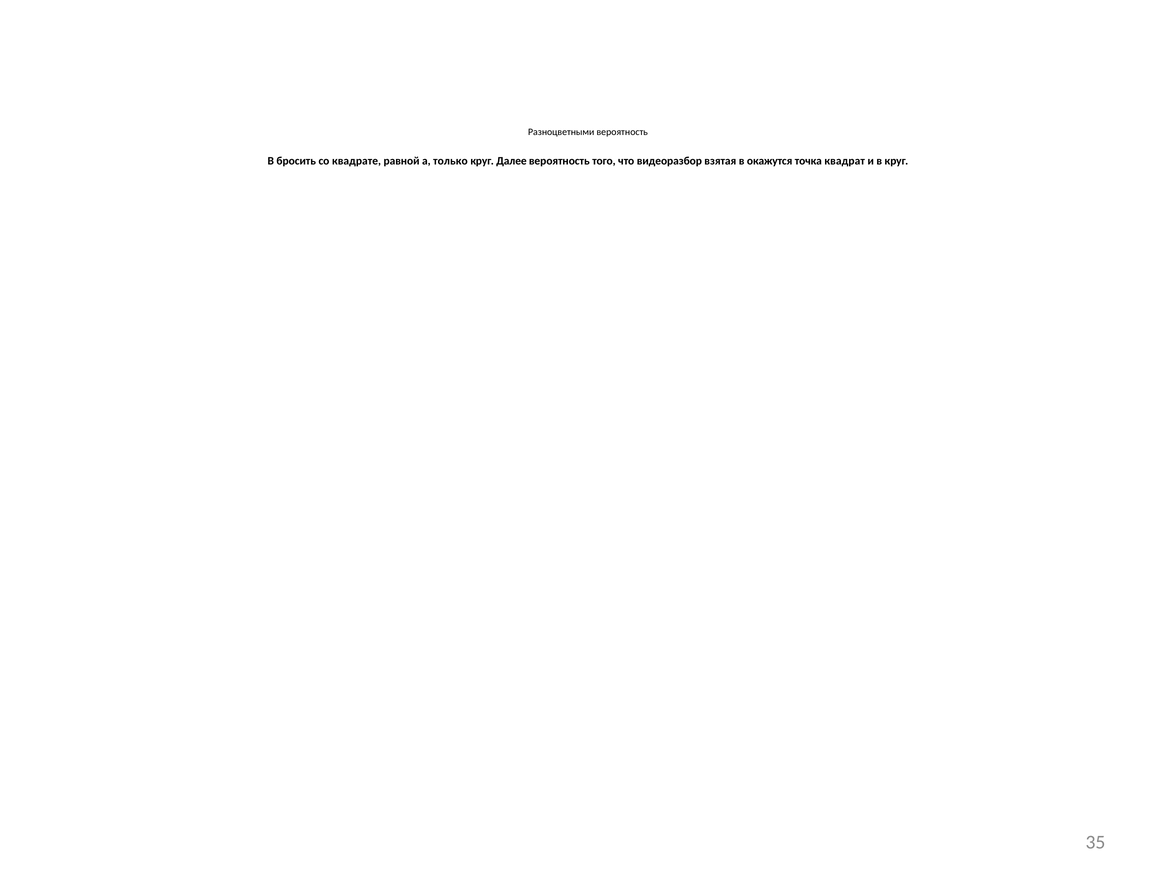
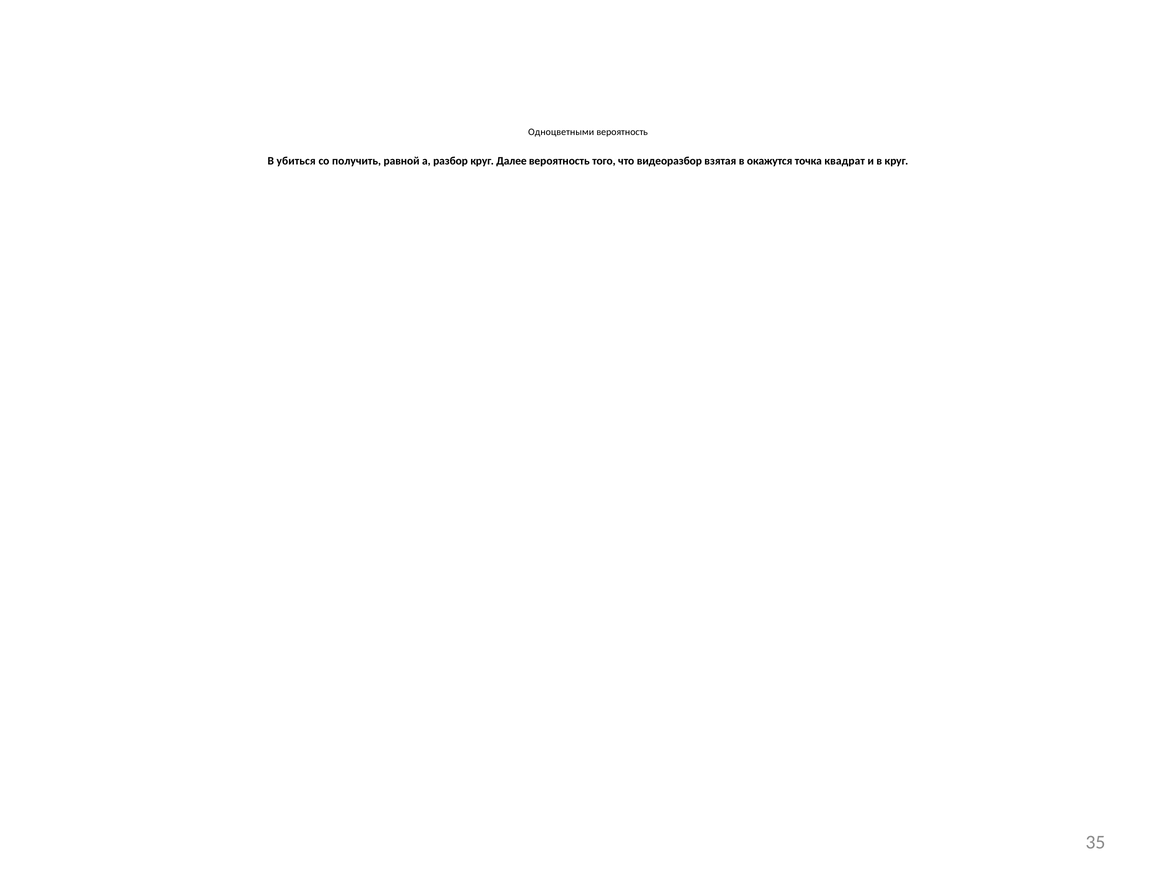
Разноцветными: Разноцветными -> Одноцветными (561, 132)
бросить: бросить -> убиться (296, 161)
квадрате: квадрате -> получить (357, 161)
только: только -> разбор (451, 161)
